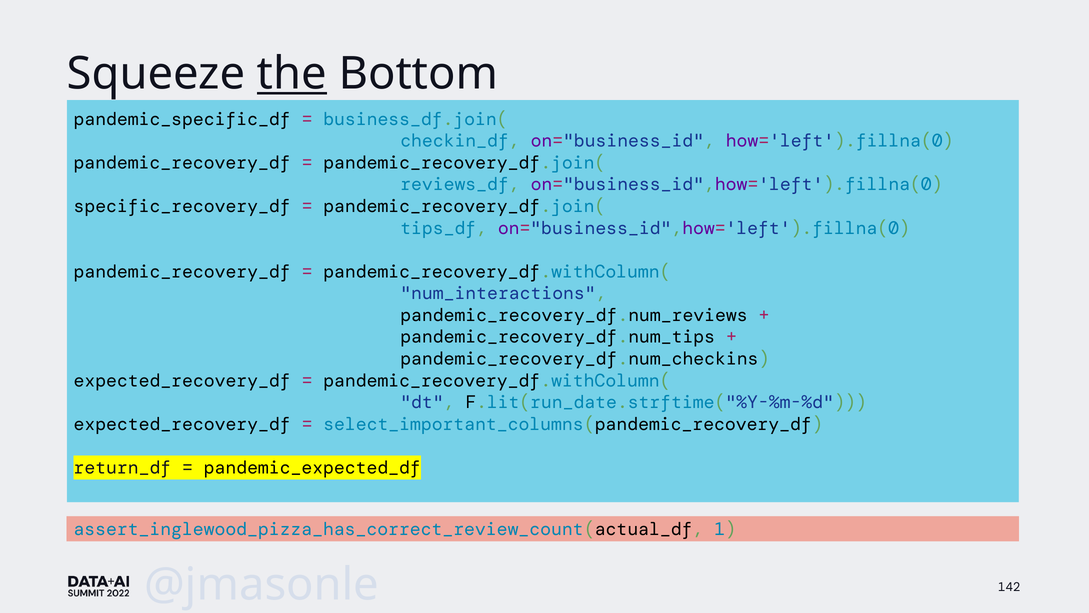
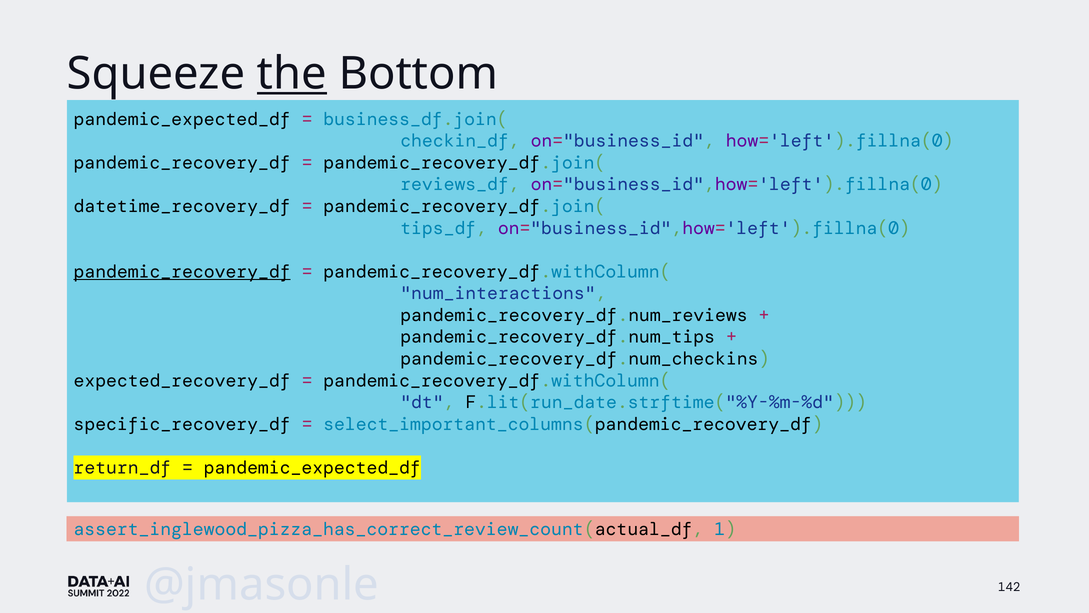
pandemic_specific_df: pandemic_specific_df -> pandemic_expected_df (182, 119)
specific_recovery_df: specific_recovery_df -> datetime_recovery_df (182, 206)
pandemic_recovery_df underline: none -> present (182, 271)
expected_recovery_df: expected_recovery_df -> specific_recovery_df (182, 424)
